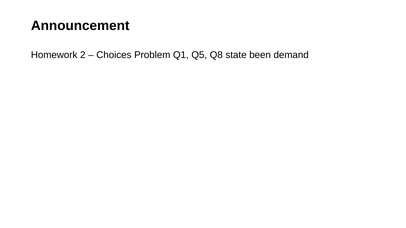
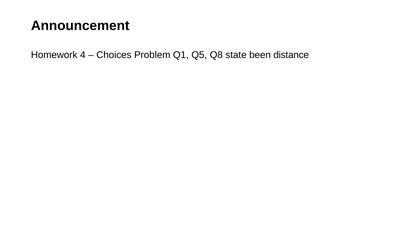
2: 2 -> 4 (83, 55)
demand: demand -> distance (291, 55)
